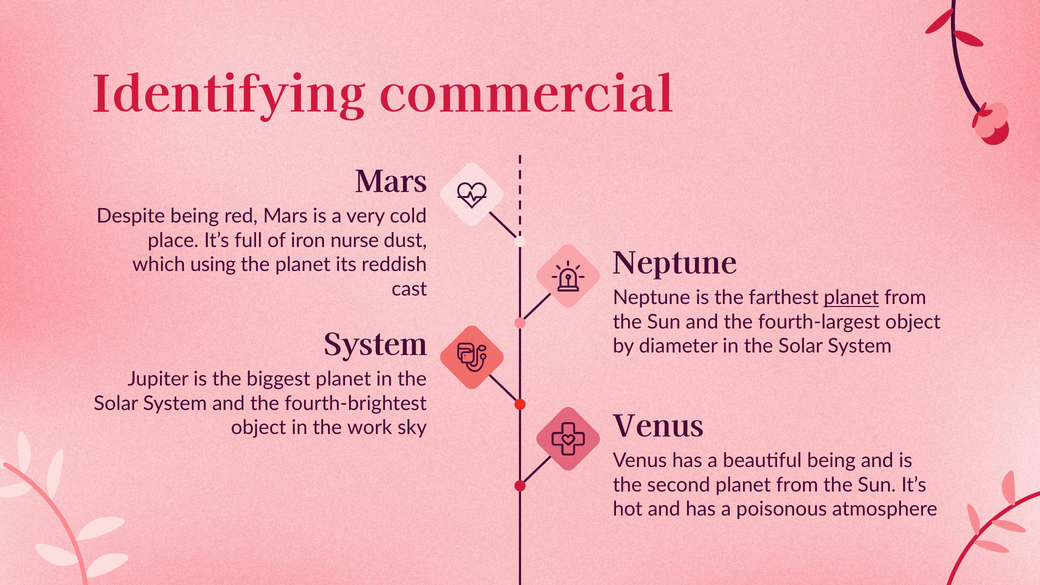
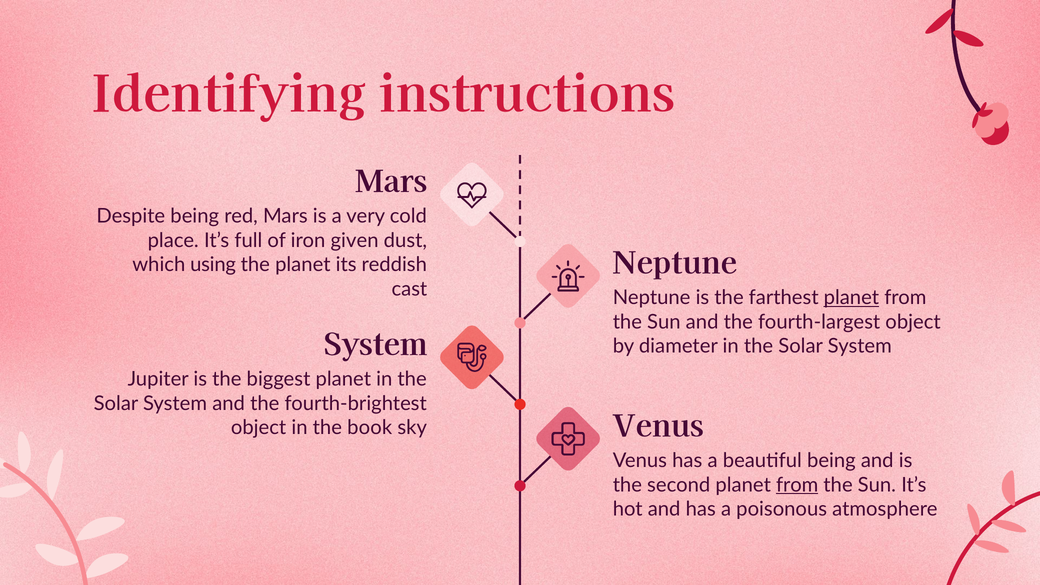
commercial: commercial -> instructions (527, 95)
nurse: nurse -> given (355, 241)
work: work -> book (370, 428)
from underline: none -> present (797, 485)
